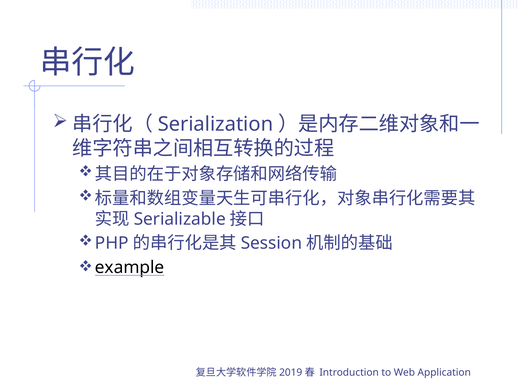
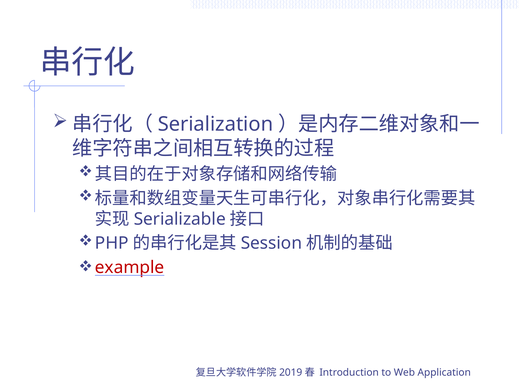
example colour: black -> red (130, 268)
